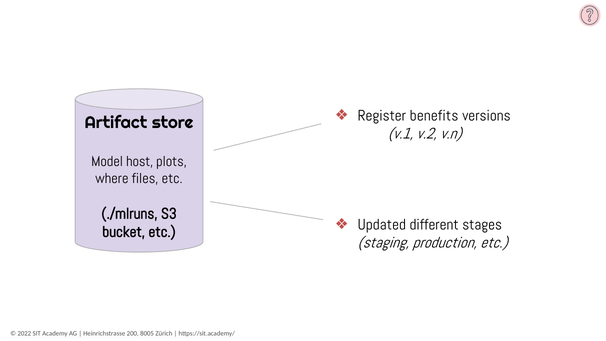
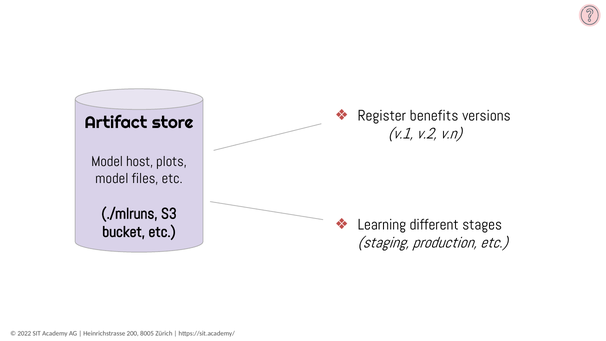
where: where -> model (112, 179)
Updated: Updated -> Learning (382, 225)
